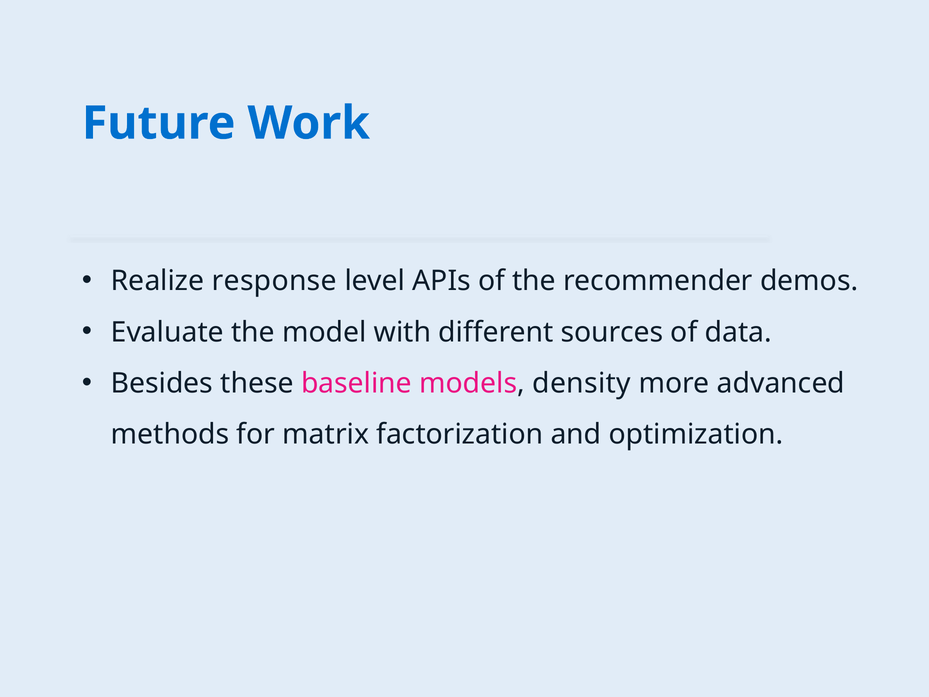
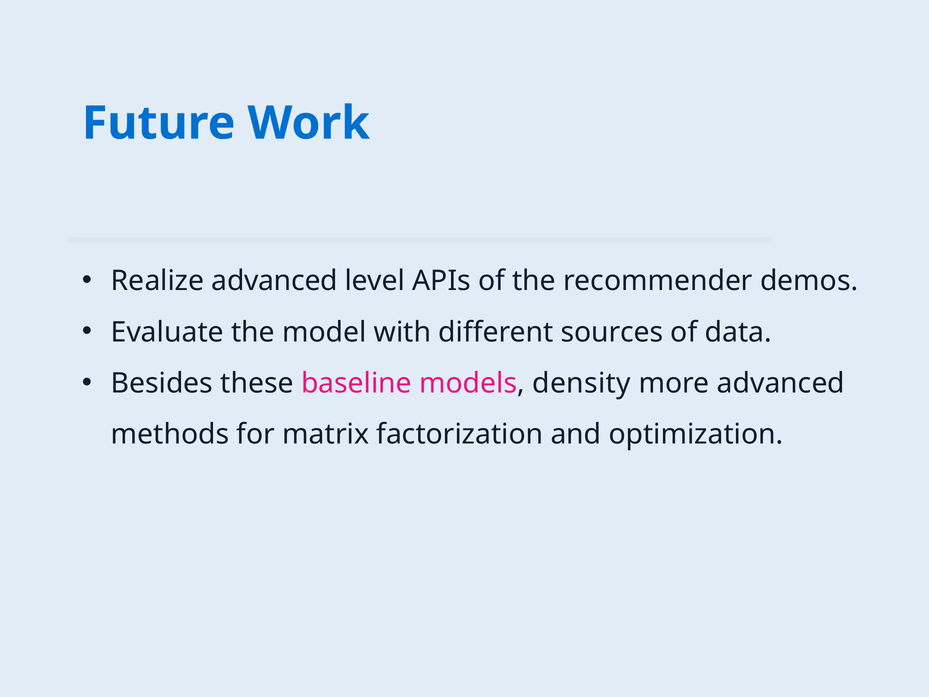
Realize response: response -> advanced (275, 281)
